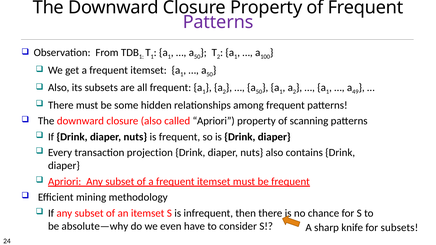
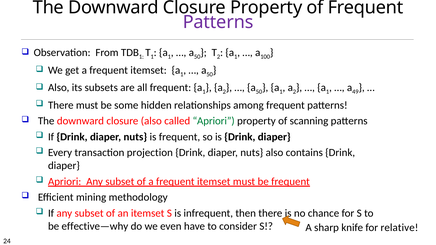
Apriori colour: black -> green (214, 121)
absolute—why: absolute—why -> effective—why (95, 226)
for subsets: subsets -> relative (399, 228)
